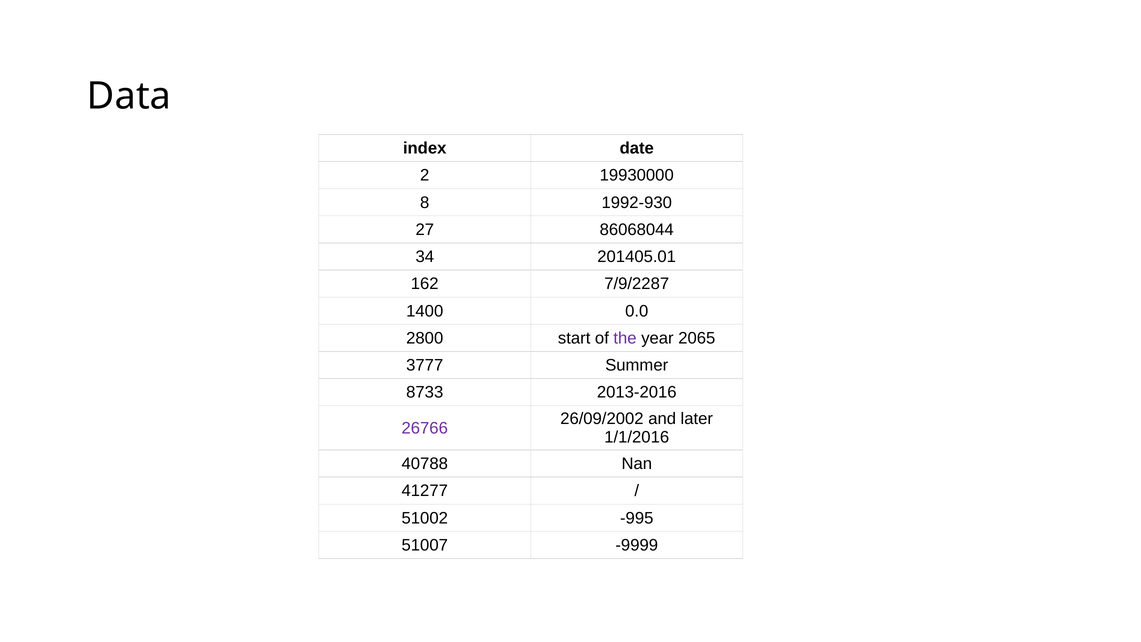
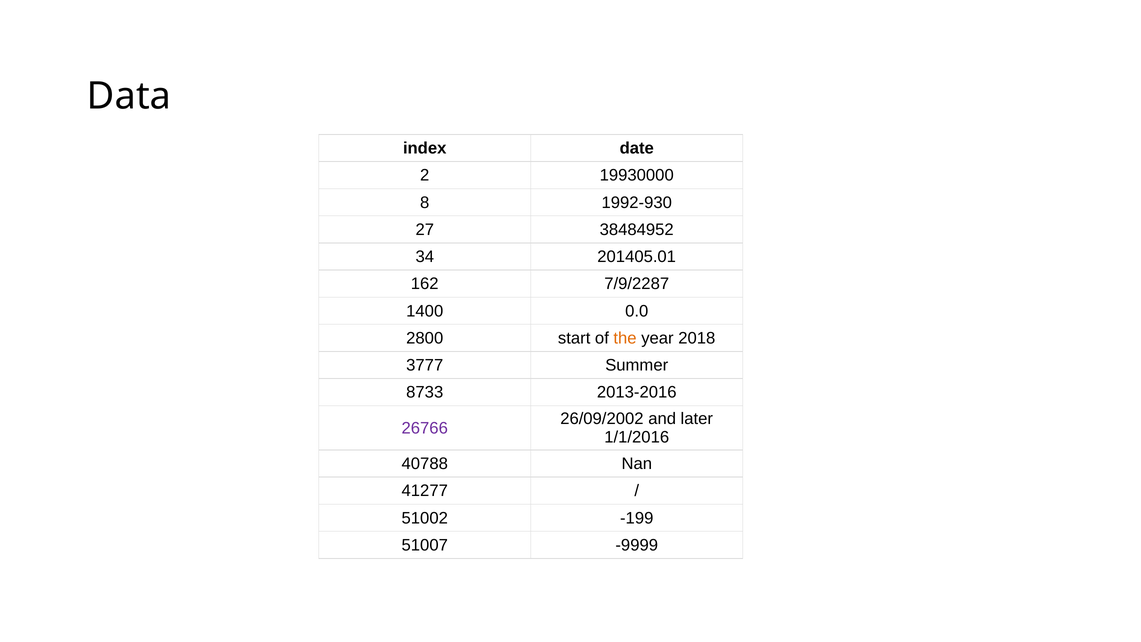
86068044: 86068044 -> 38484952 (637, 230)
the colour: purple -> orange (625, 338)
2065: 2065 -> 2018 (697, 338)
-995: -995 -> -199 (637, 518)
